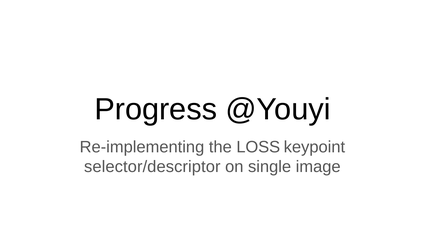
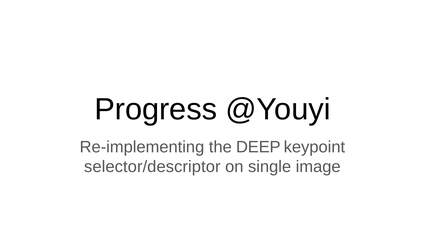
LOSS: LOSS -> DEEP (258, 147)
